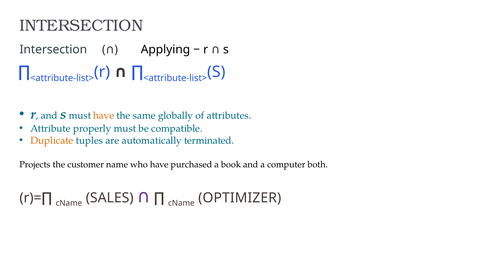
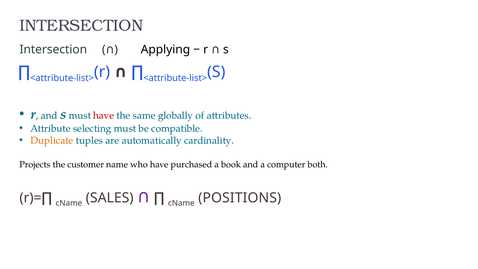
have colour: orange -> red (104, 116)
properly: properly -> selecting (92, 128)
terminated: terminated -> cardinality (209, 140)
OPTIMIZER: OPTIMIZER -> POSITIONS (240, 198)
